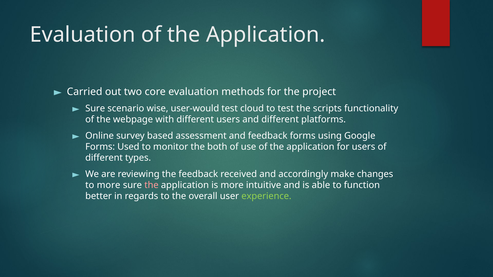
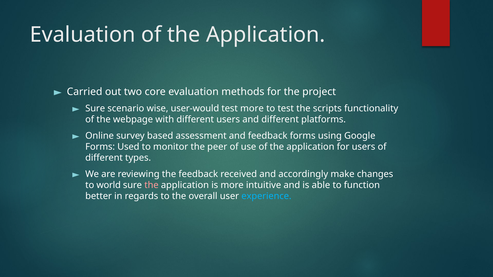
test cloud: cloud -> more (252, 109)
both: both -> peer (217, 147)
to more: more -> world (109, 185)
experience colour: light green -> light blue (266, 196)
